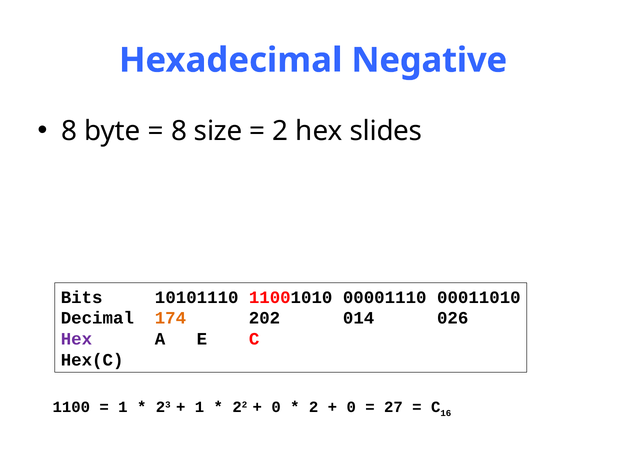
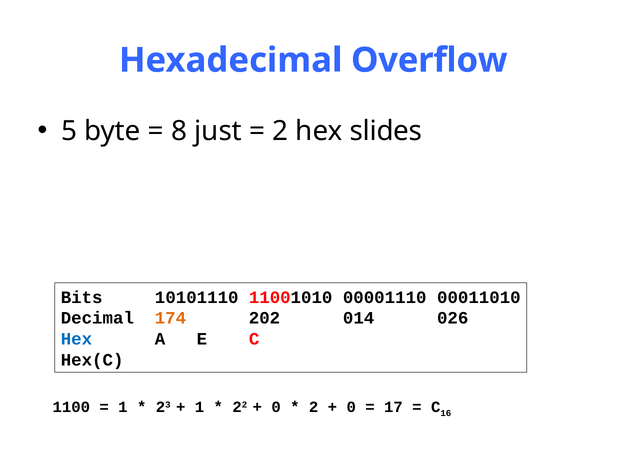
Negative: Negative -> Overflow (429, 60)
8: 8 -> 5 (69, 131)
size: size -> just (218, 131)
Hex colour: purple -> blue (76, 339)
27: 27 -> 17 (393, 408)
